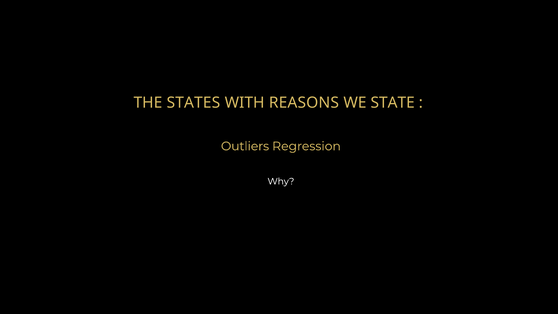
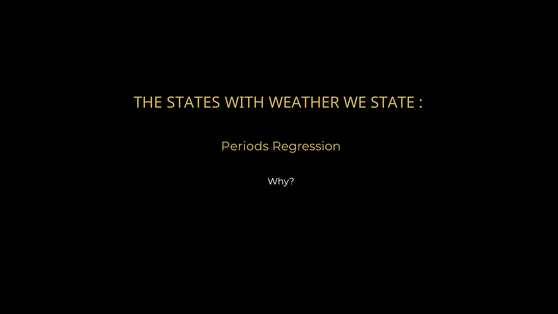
REASONS: REASONS -> WEATHER (304, 103)
Outliers: Outliers -> Periods (245, 146)
